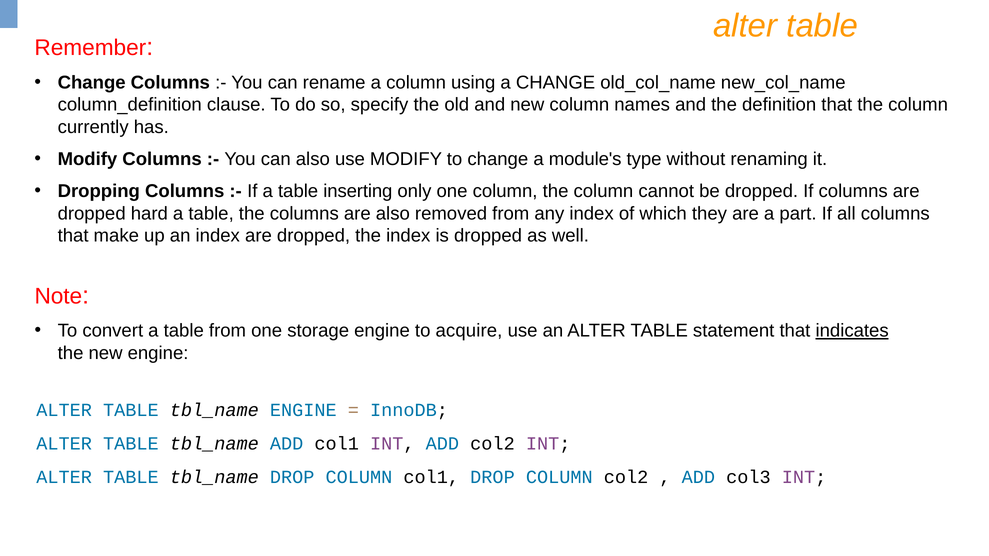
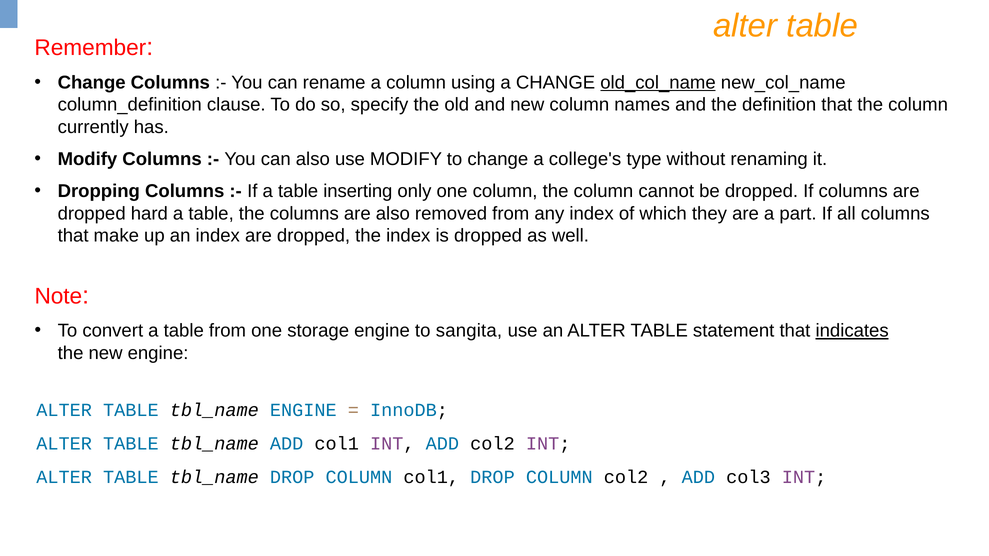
old_col_name underline: none -> present (658, 83)
module's: module's -> college's (585, 159)
acquire: acquire -> sangita (469, 331)
